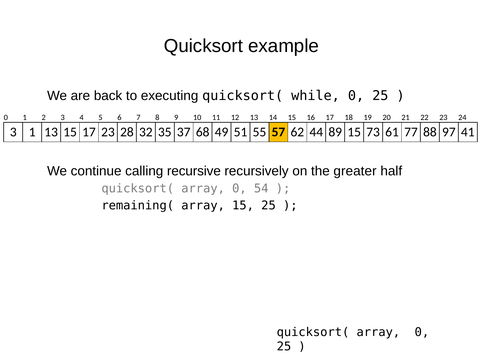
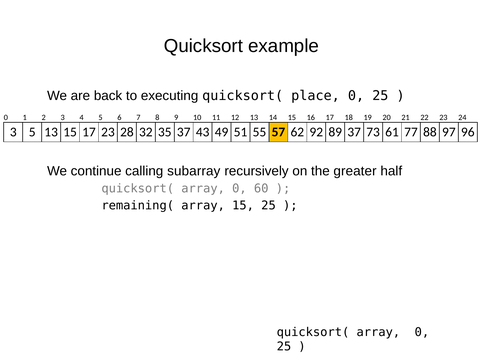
while: while -> place (316, 96)
3 1: 1 -> 5 (32, 132)
68: 68 -> 43 (203, 132)
44: 44 -> 92 (316, 132)
89 15: 15 -> 37 (354, 132)
41: 41 -> 96 (468, 132)
recursive: recursive -> subarray (194, 171)
54: 54 -> 60 (261, 189)
